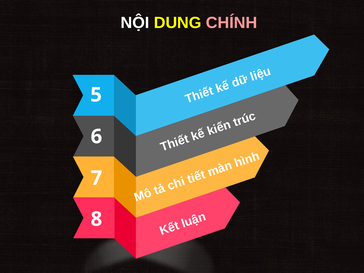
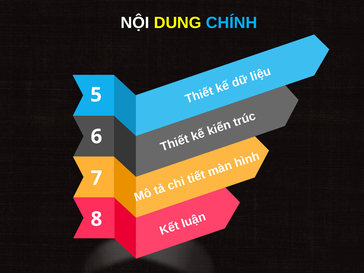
CHÍNH colour: pink -> light blue (232, 23)
